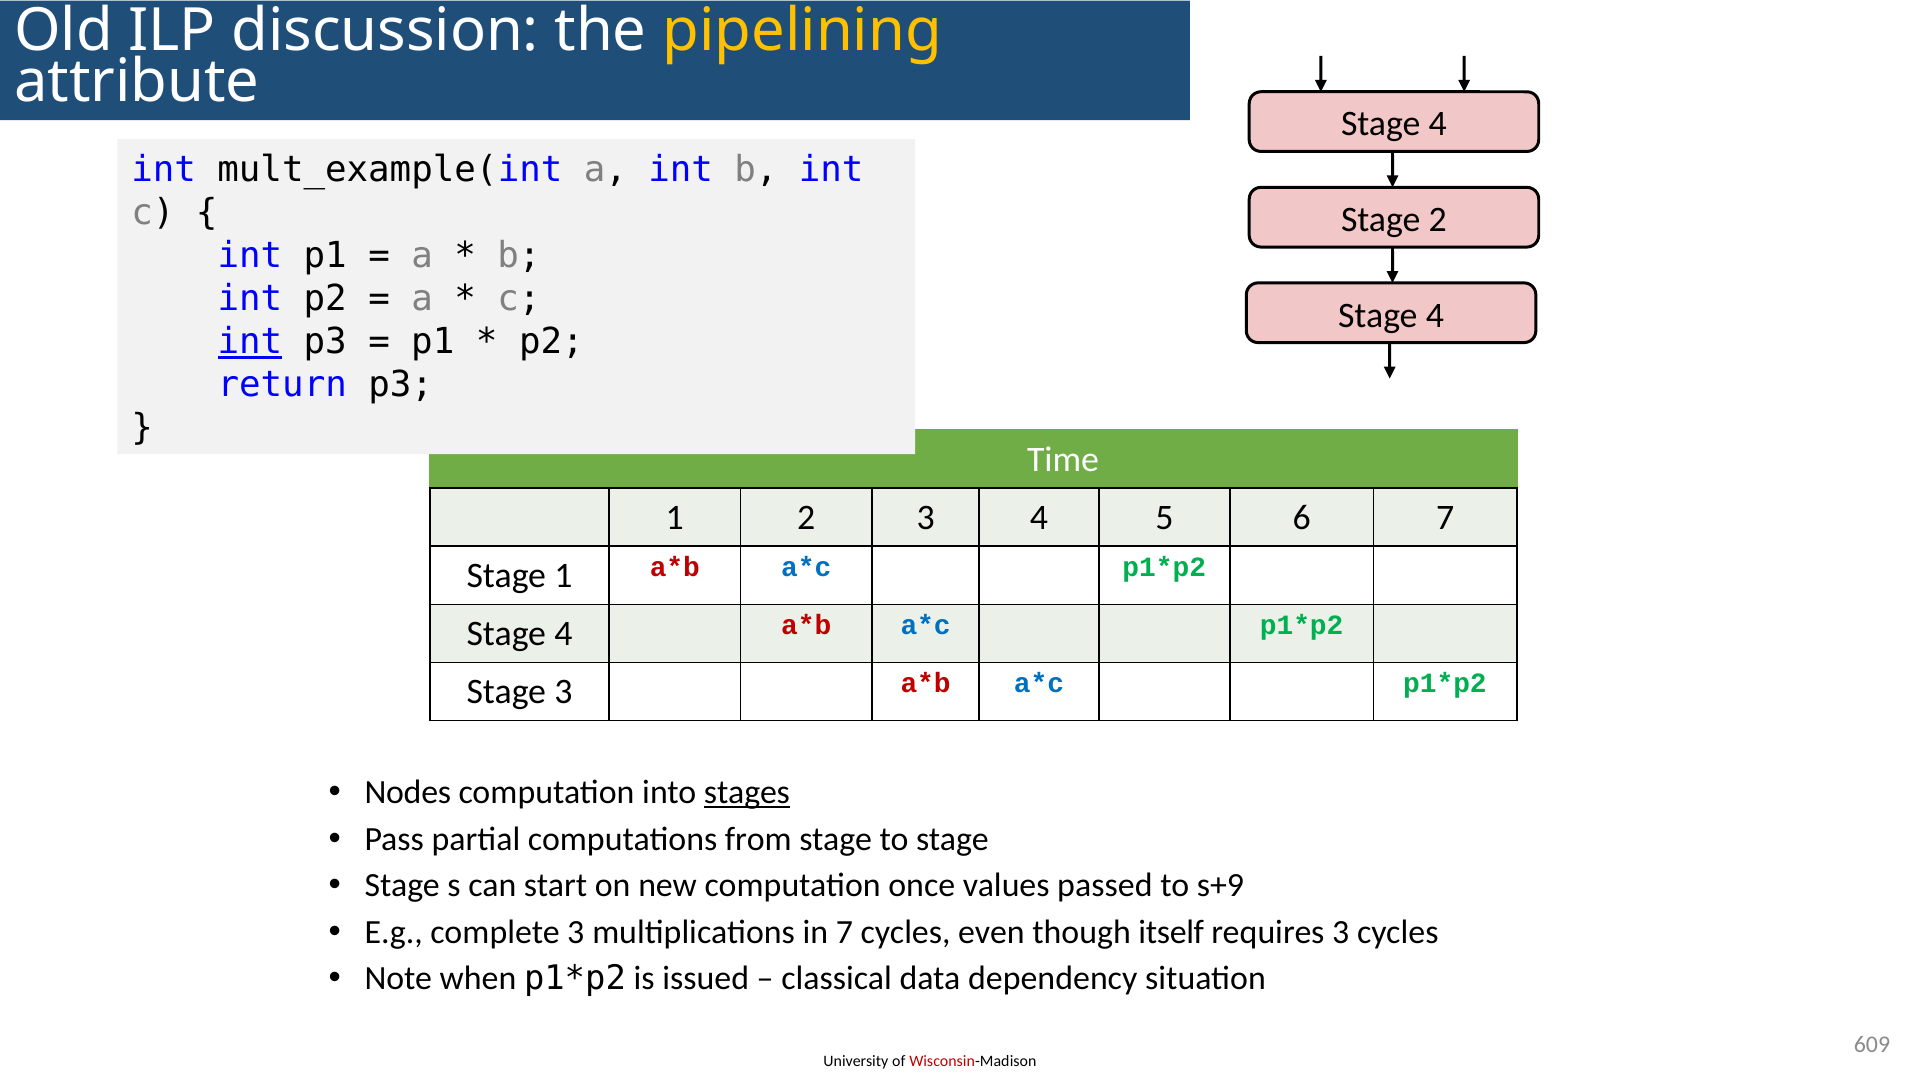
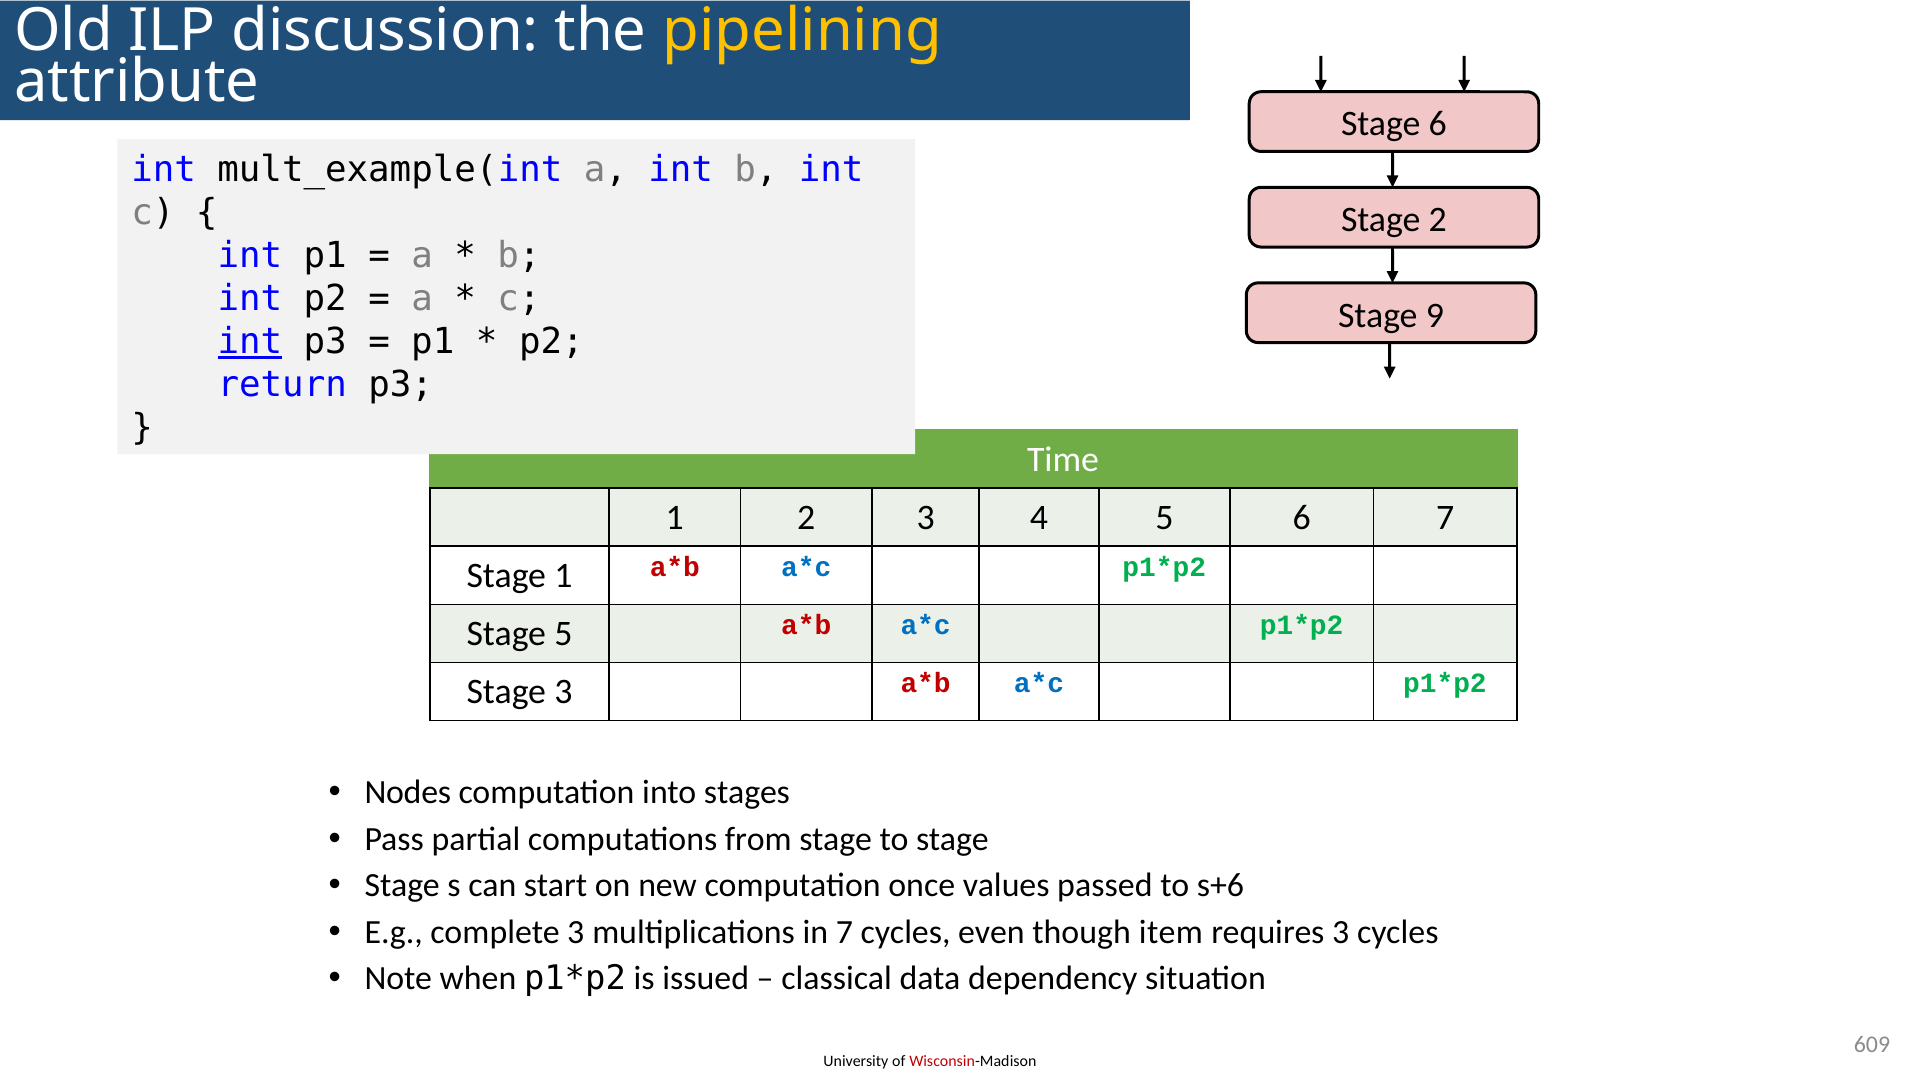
4: 4 -> 6 (1438, 124)
4: 4 -> 9 (1435, 315)
4: 4 -> 5 (563, 634)
stages underline: present -> none (747, 793)
s+9: s+9 -> s+6 (1220, 886)
itself: itself -> item (1171, 932)
